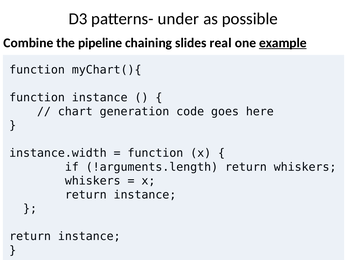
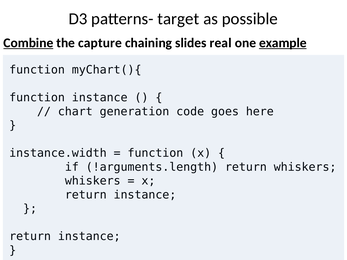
under: under -> target (178, 19)
Combine underline: none -> present (28, 43)
pipeline: pipeline -> capture (100, 43)
